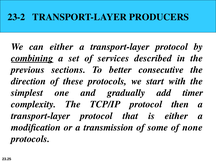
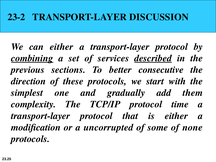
PRODUCERS: PRODUCERS -> DISCUSSION (159, 17)
described underline: none -> present (153, 58)
timer: timer -> them (193, 93)
then: then -> time (180, 104)
transmission: transmission -> uncorrupted (109, 127)
